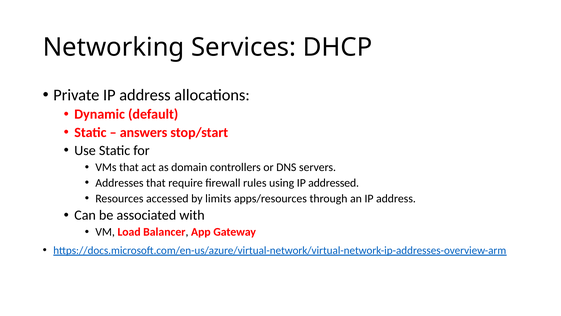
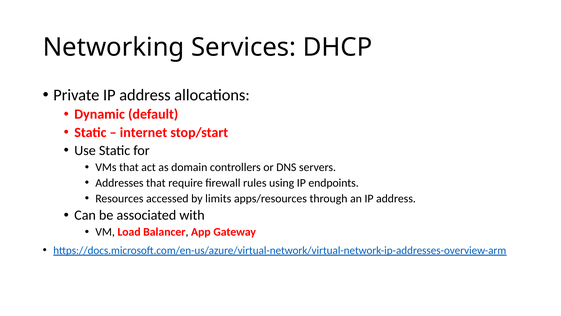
answers: answers -> internet (144, 132)
addressed: addressed -> endpoints (334, 183)
